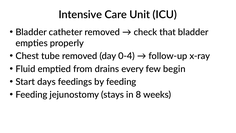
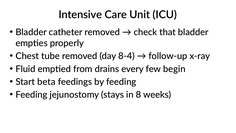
0-4: 0-4 -> 8-4 (127, 56)
days: days -> beta (46, 82)
